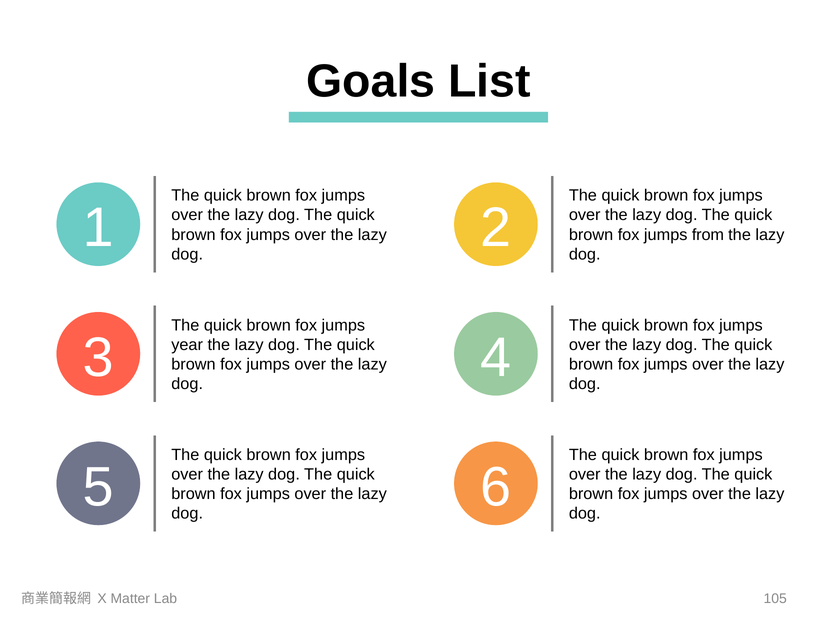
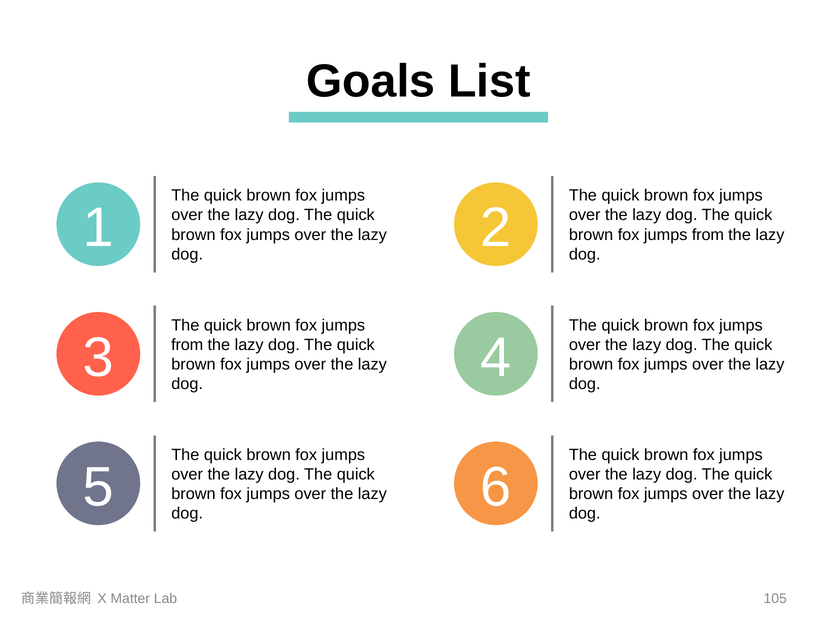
year: year -> from (187, 345)
